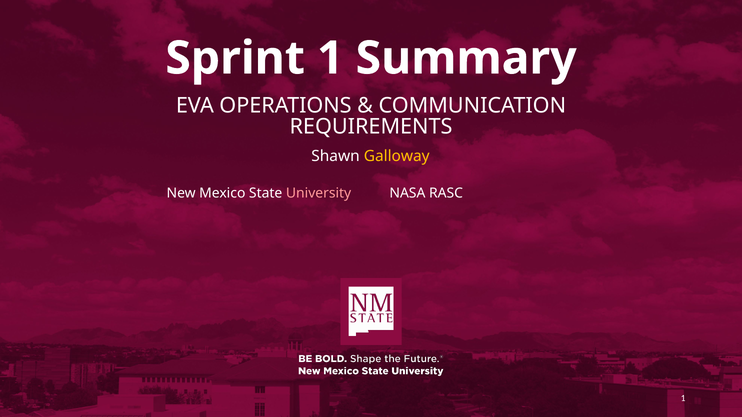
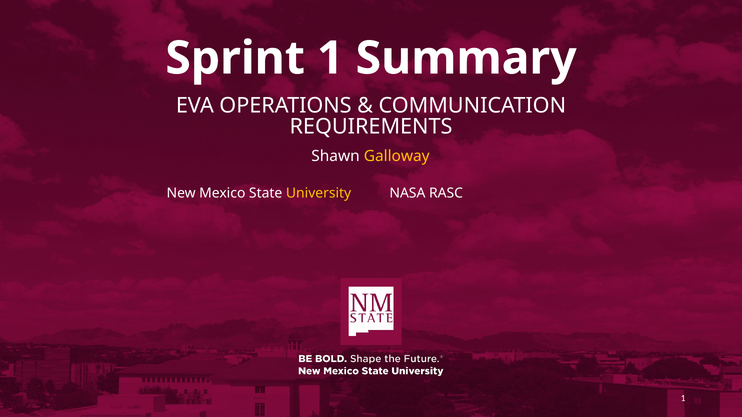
University colour: pink -> yellow (319, 193)
